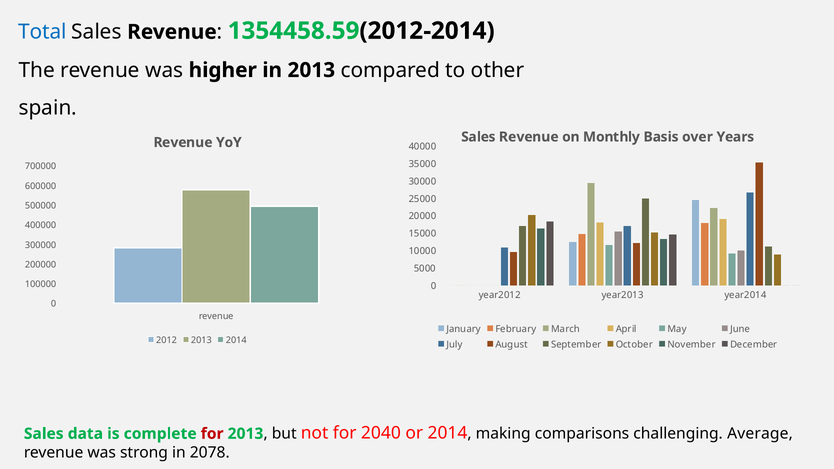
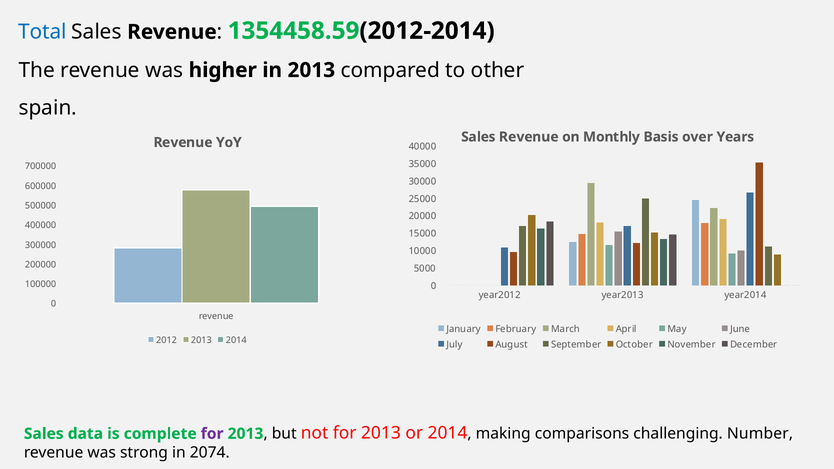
for colour: red -> purple (212, 434)
not for 2040: 2040 -> 2013 (381, 433)
Average: Average -> Number (760, 434)
2078: 2078 -> 2074 (210, 453)
